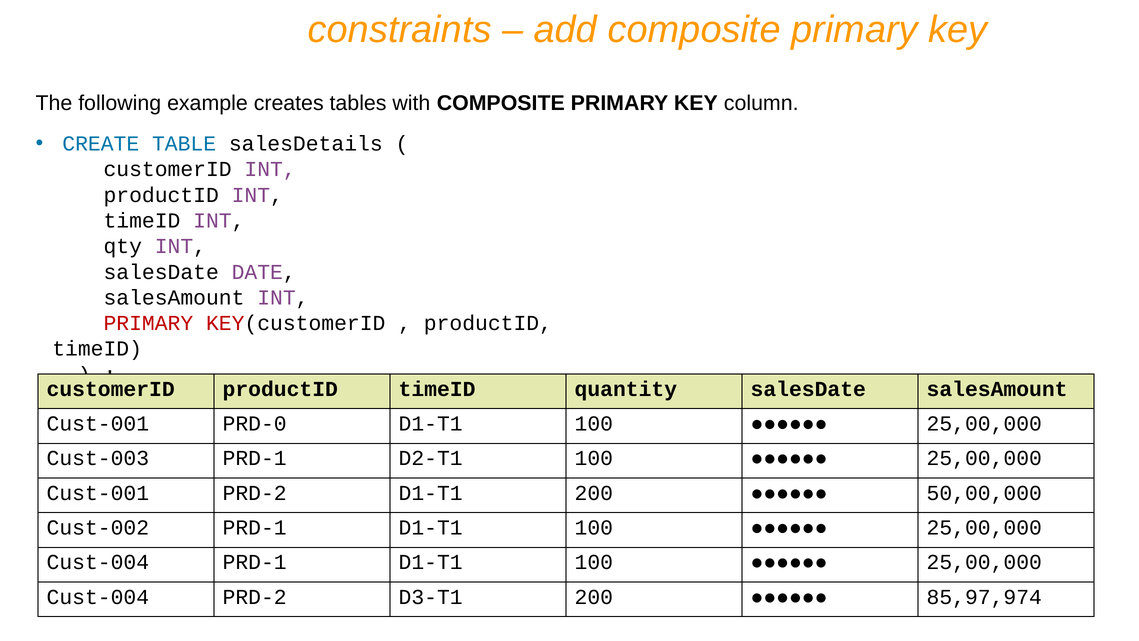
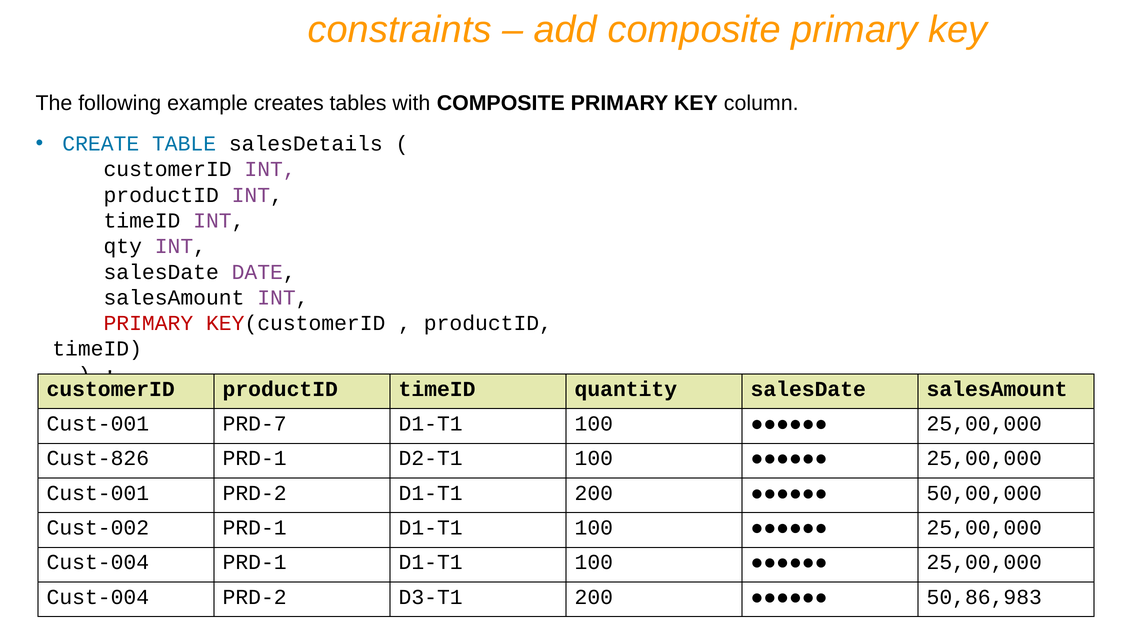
PRD-0: PRD-0 -> PRD-7 (255, 423)
Cust-003: Cust-003 -> Cust-826 (98, 458)
85,97,974: 85,97,974 -> 50,86,983 (984, 597)
